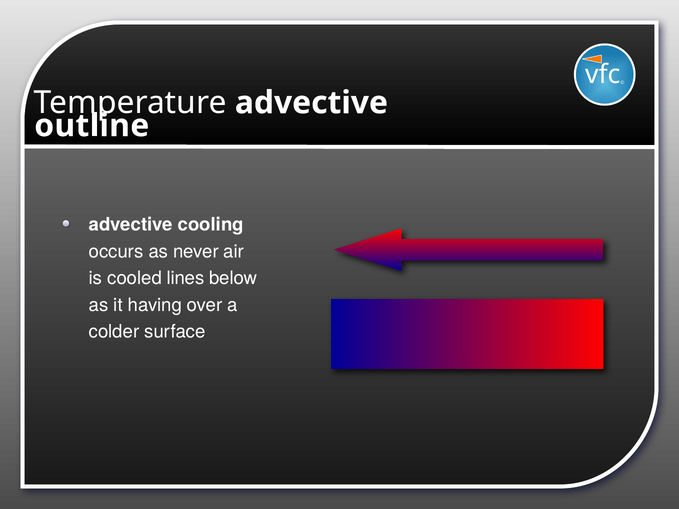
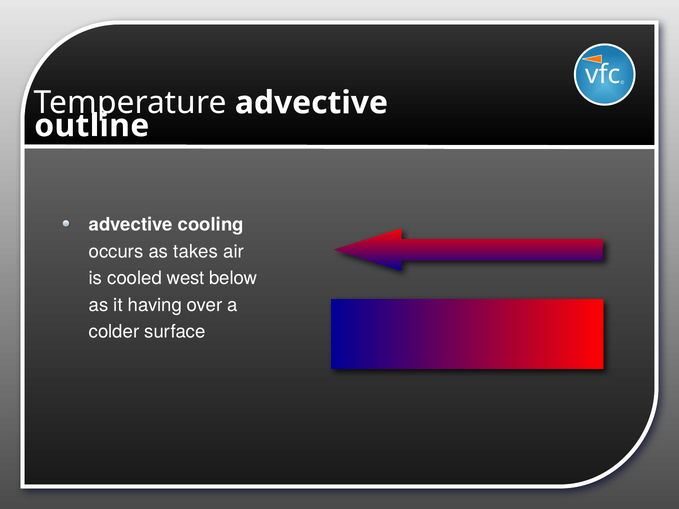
never: never -> takes (196, 252)
lines: lines -> west (186, 278)
